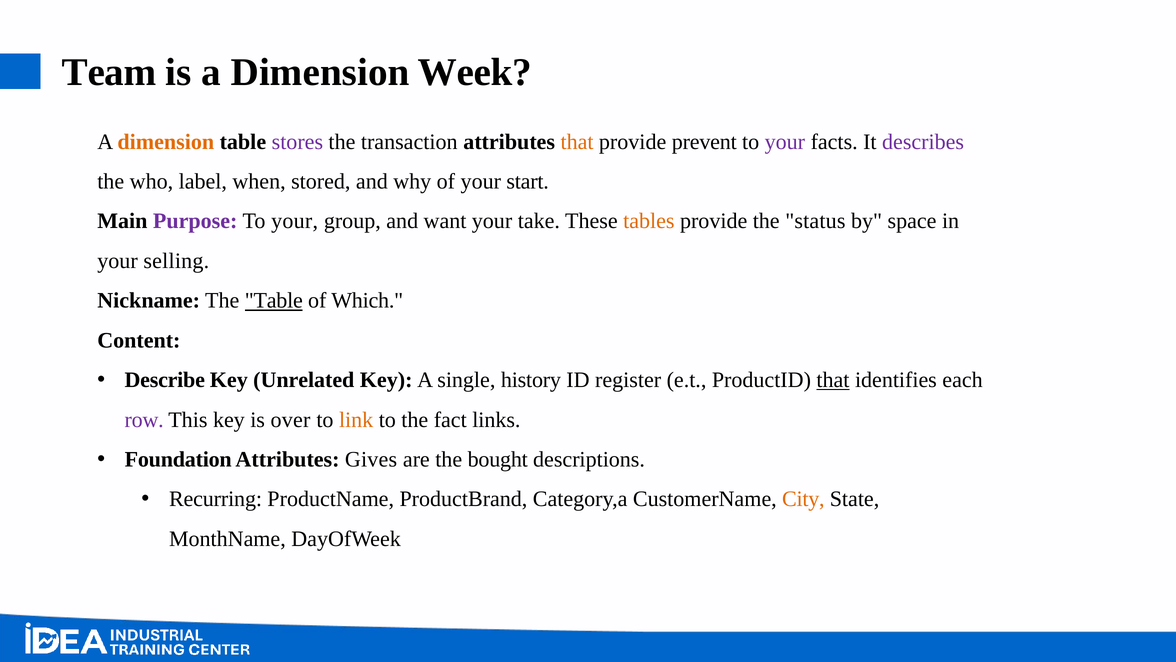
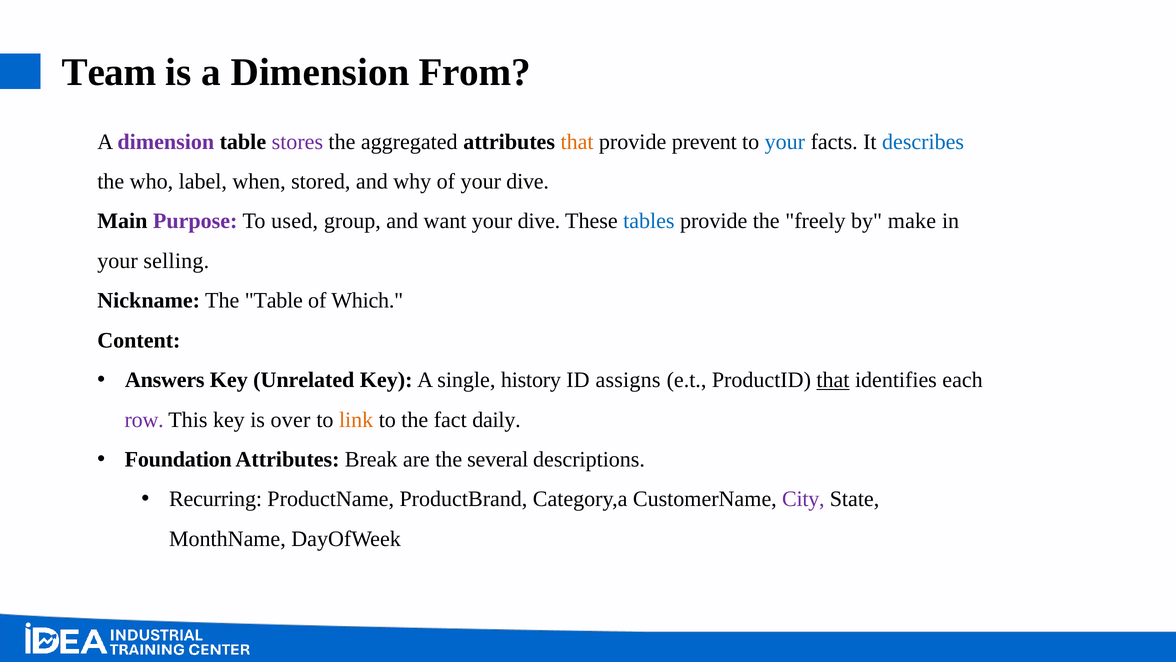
Week: Week -> From (475, 72)
dimension colour: orange -> purple (166, 142)
transaction: transaction -> aggregated (409, 142)
your colour: purple -> blue (785, 142)
describes colour: purple -> blue (923, 142)
of your start: start -> dive (528, 181)
your: your -> used (295, 221)
take: take -> dive (539, 221)
tables colour: orange -> blue (649, 221)
status: status -> freely (815, 221)
space: space -> make (912, 221)
Table underline: present -> none (274, 300)
Describe: Describe -> Answers (165, 380)
register: register -> assigns (628, 380)
links: links -> daily (496, 419)
Gives: Gives -> Break (371, 459)
bought: bought -> several (498, 459)
City colour: orange -> purple (803, 499)
